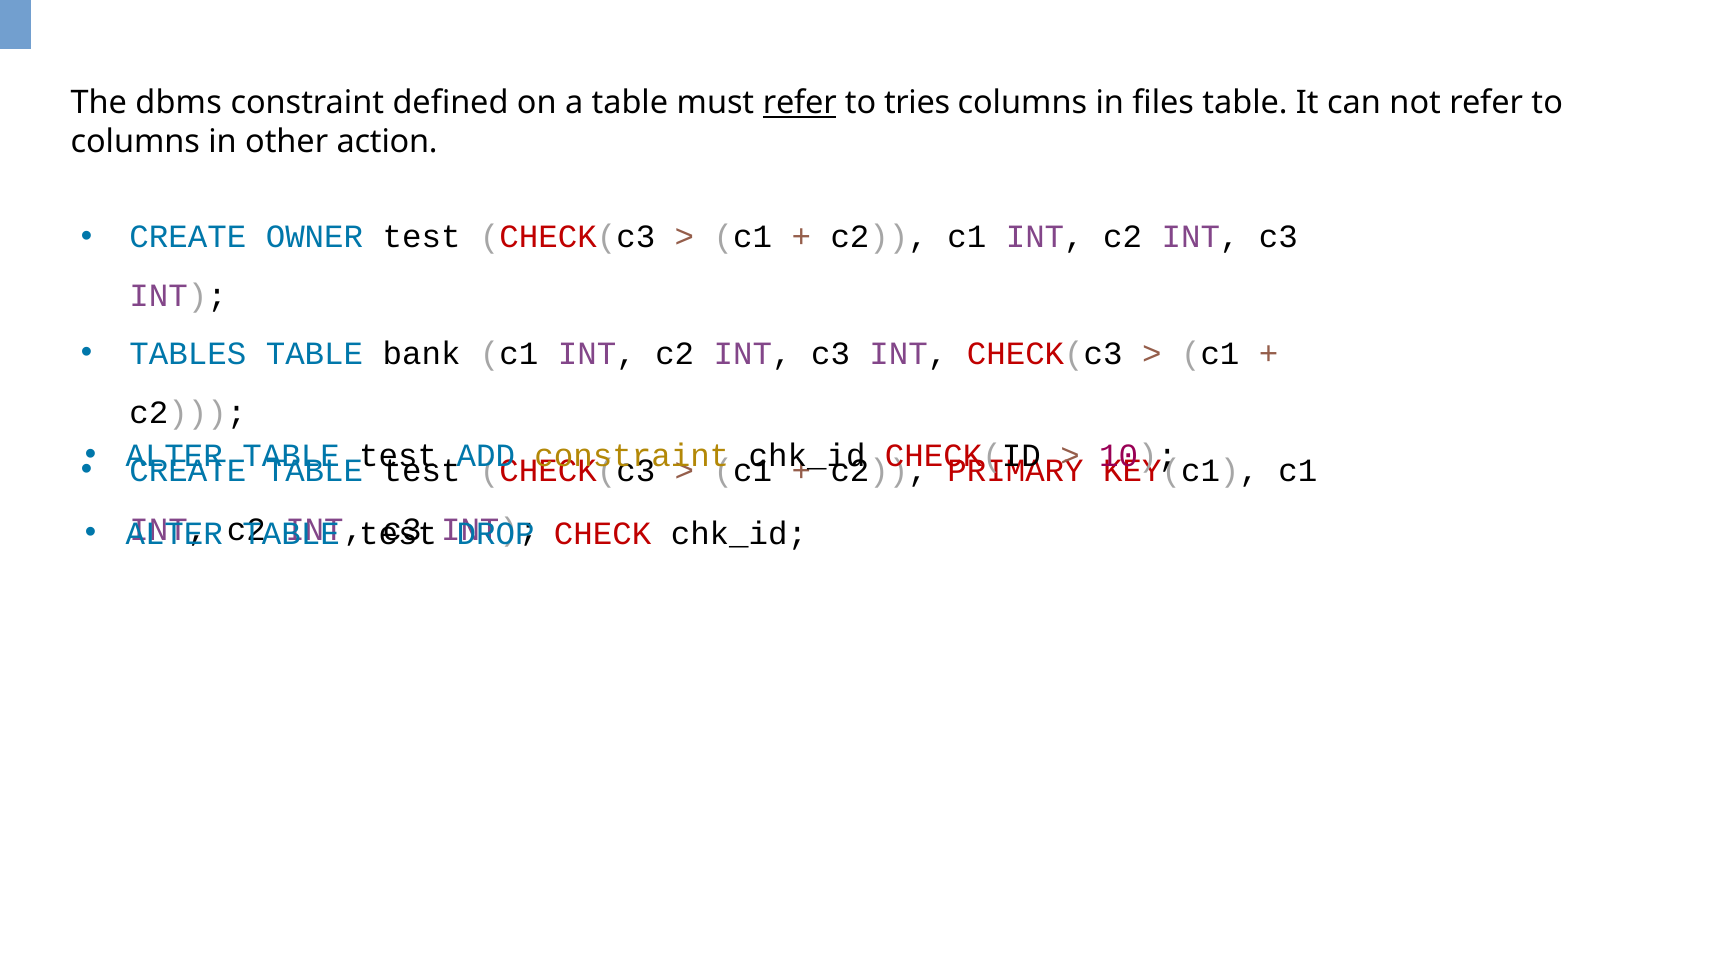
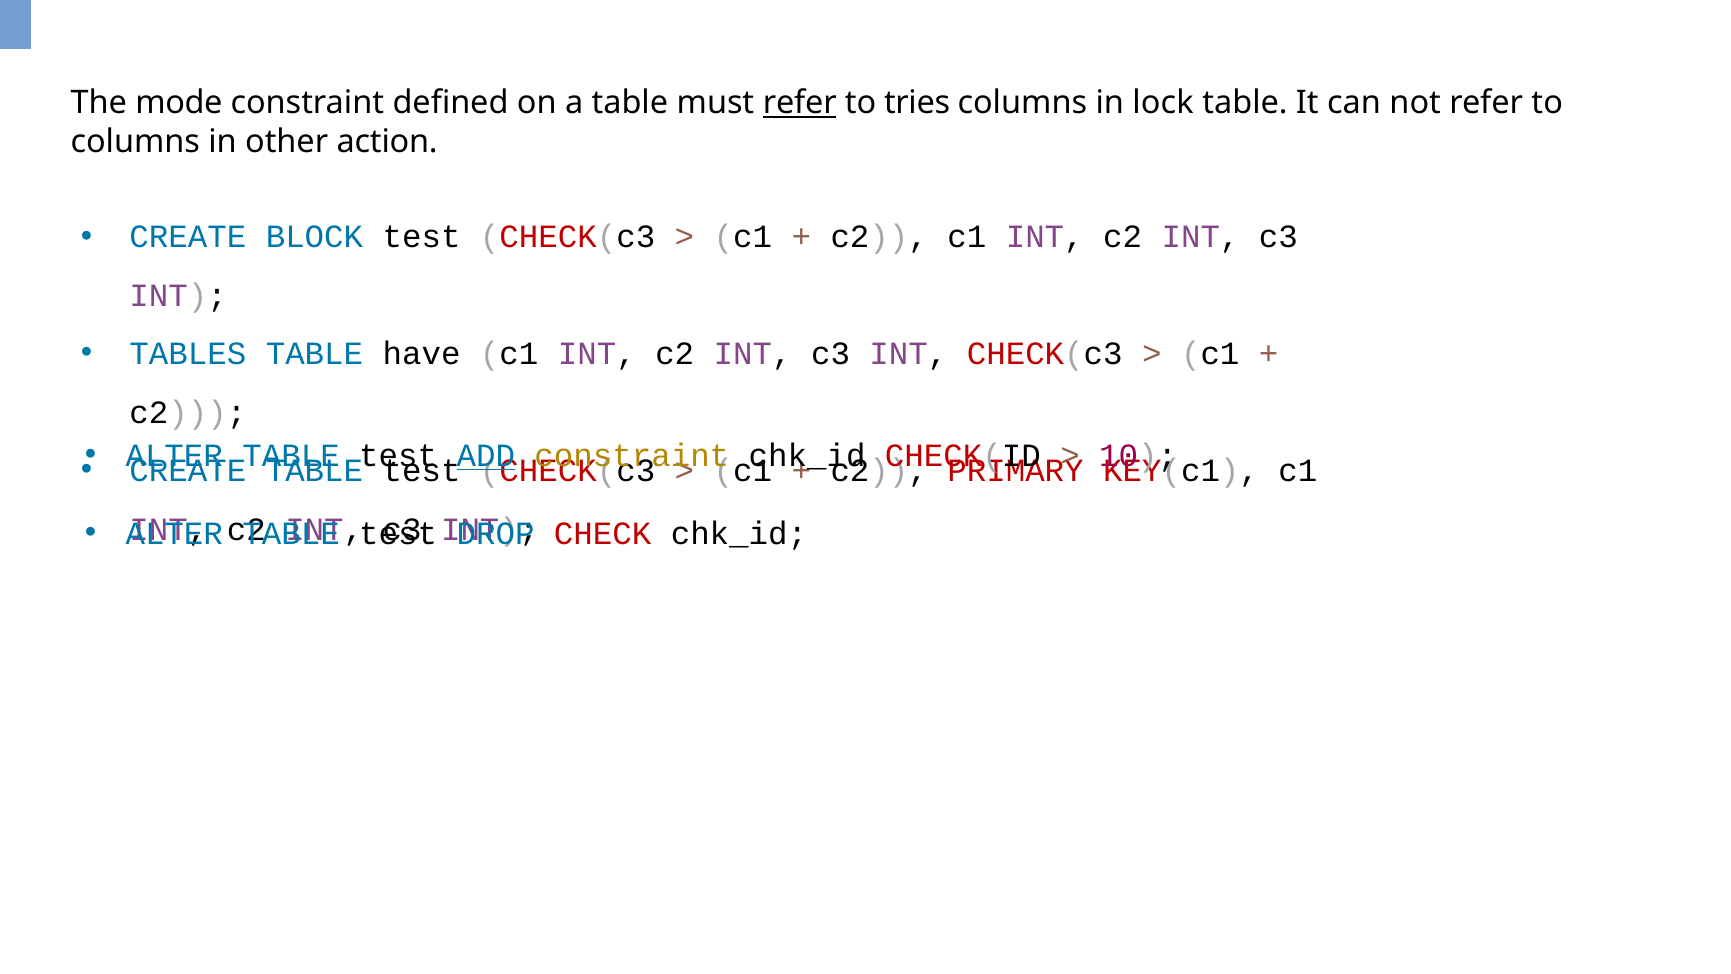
dbms: dbms -> mode (179, 103)
files: files -> lock (1163, 103)
OWNER: OWNER -> BLOCK (314, 237)
bank: bank -> have (422, 354)
ADD underline: none -> present (486, 455)
